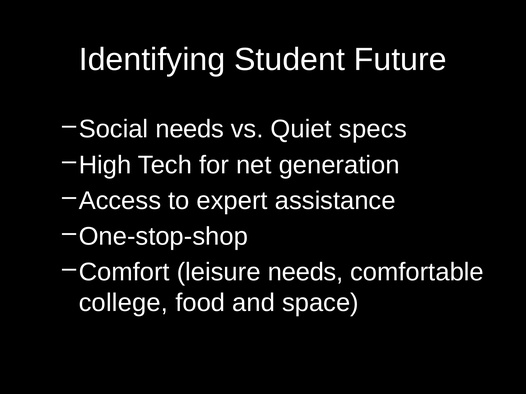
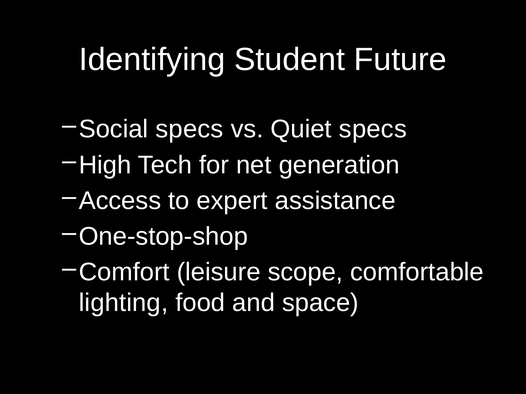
Social needs: needs -> specs (189, 129)
leisure needs: needs -> scope (305, 273)
college: college -> lighting (123, 303)
